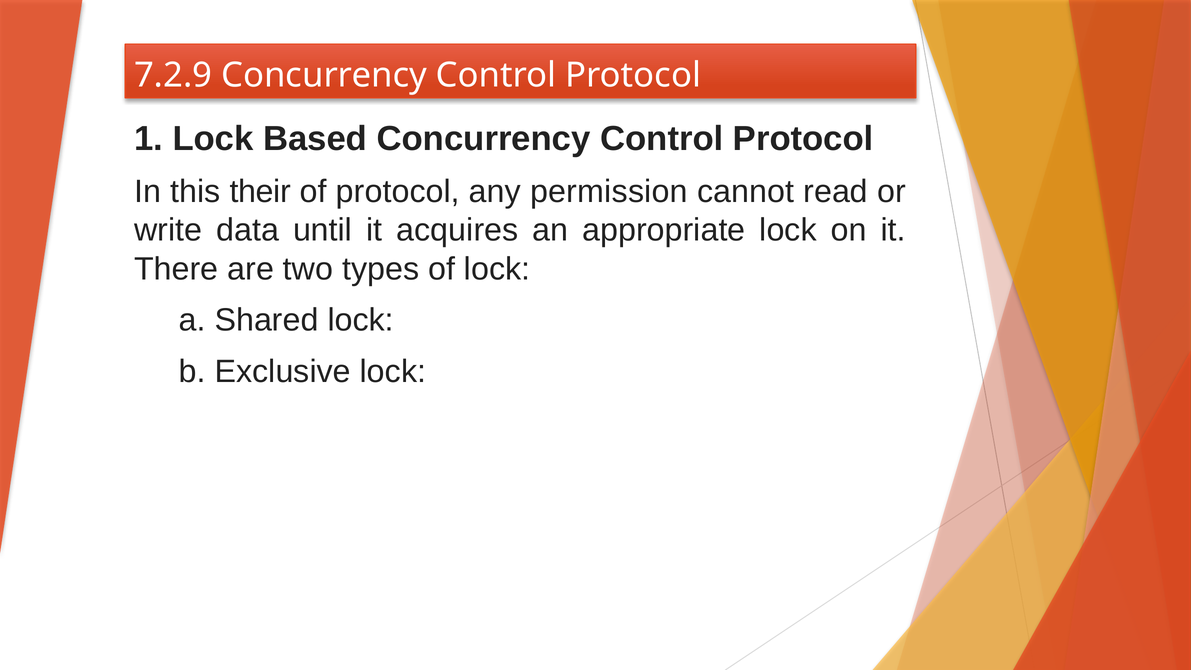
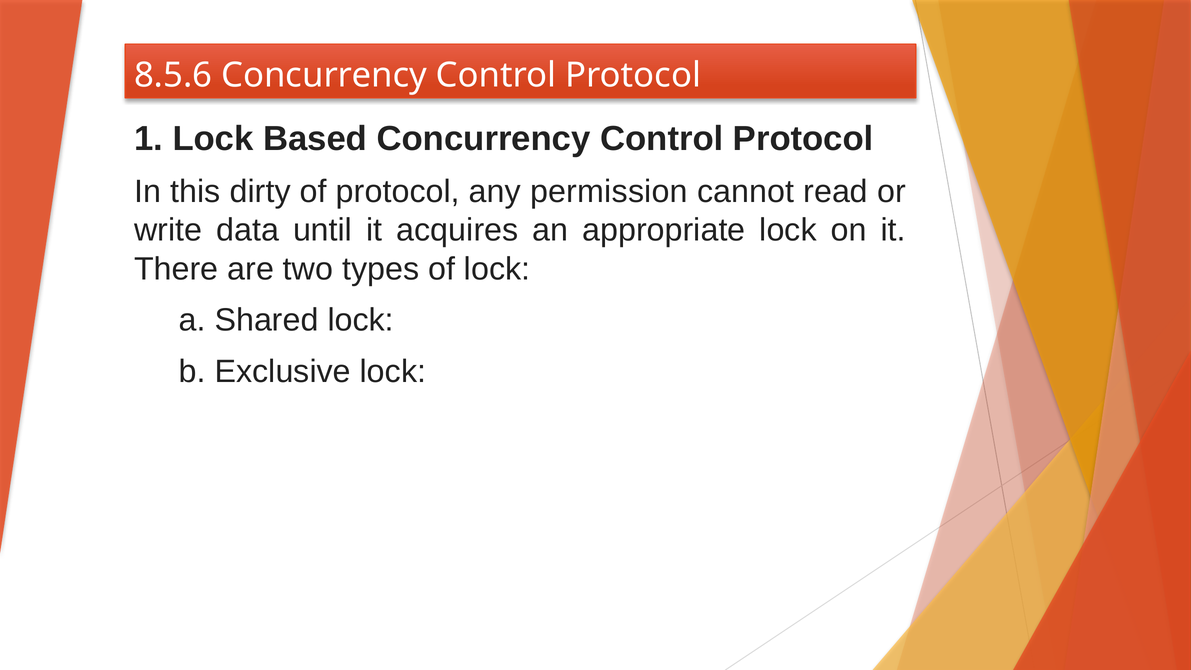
7.2.9: 7.2.9 -> 8.5.6 (173, 75)
their: their -> dirty (260, 191)
